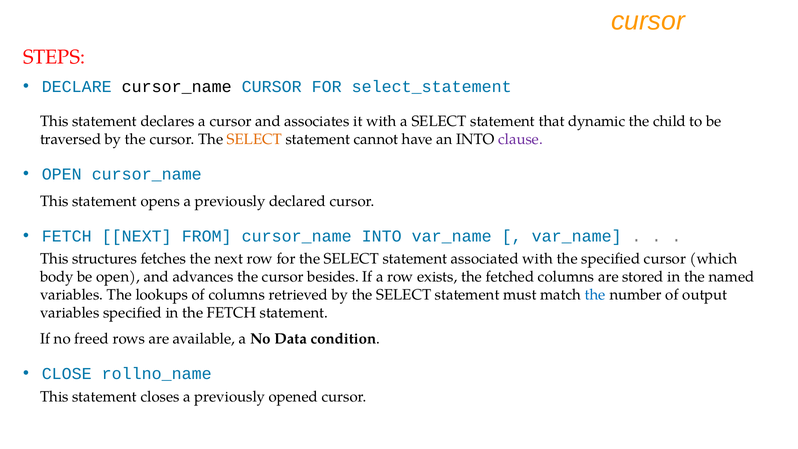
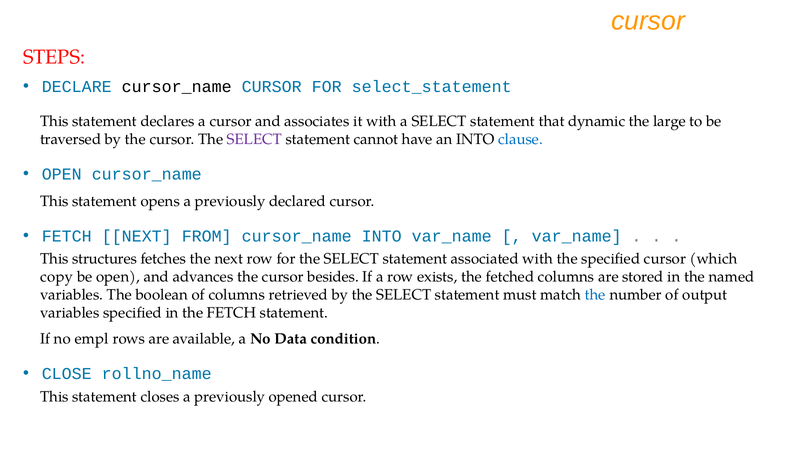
child: child -> large (670, 121)
SELECT colour: orange -> purple (254, 139)
clause colour: purple -> blue (520, 139)
body: body -> copy (57, 277)
lookups: lookups -> boolean (162, 295)
freed: freed -> empl (92, 339)
